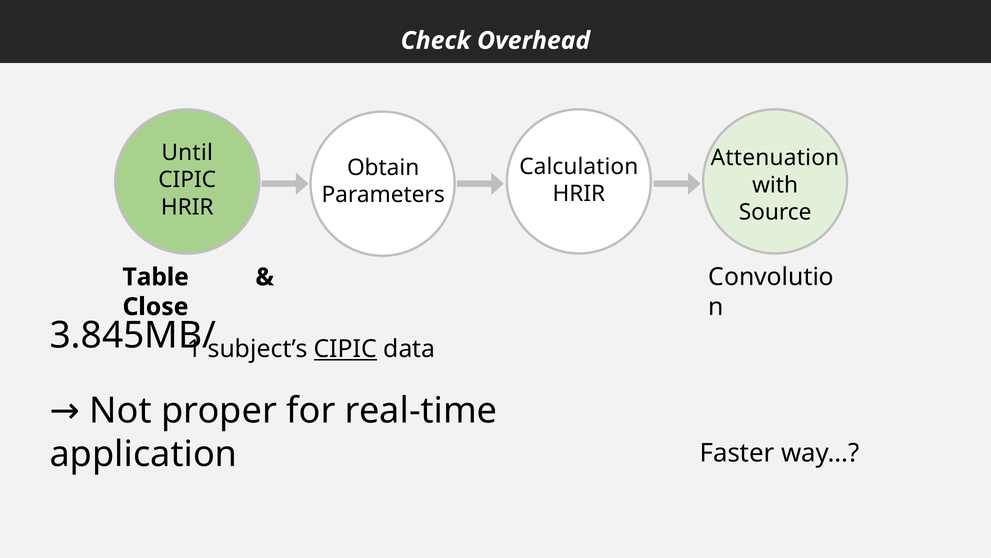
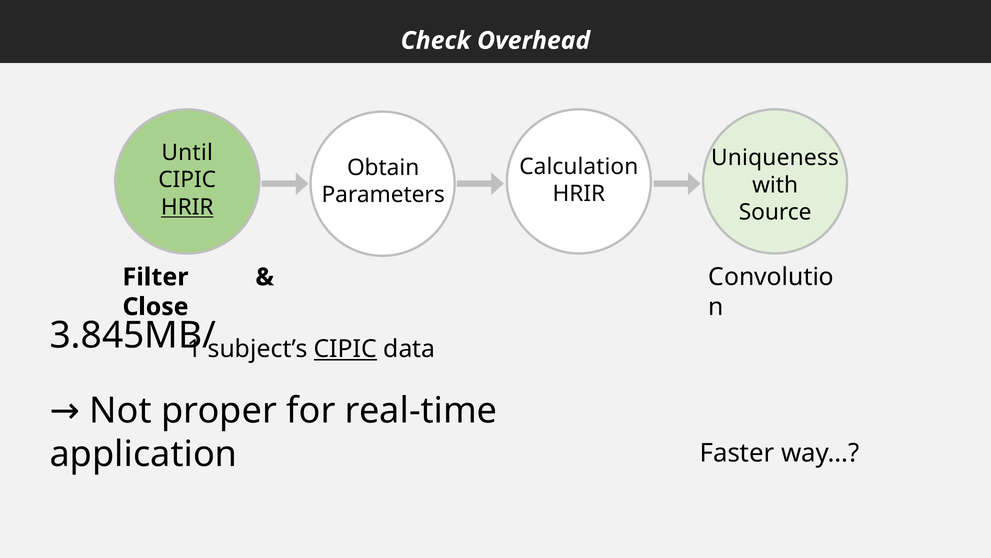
Attenuation: Attenuation -> Uniqueness (775, 158)
HRIR underline: none -> present (187, 207)
Table: Table -> Filter (155, 277)
